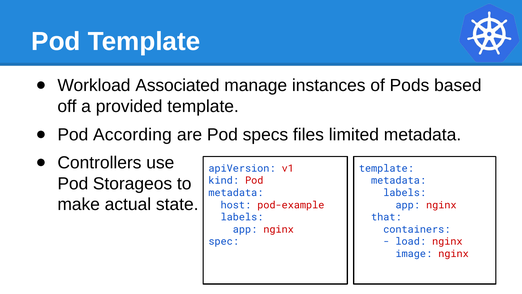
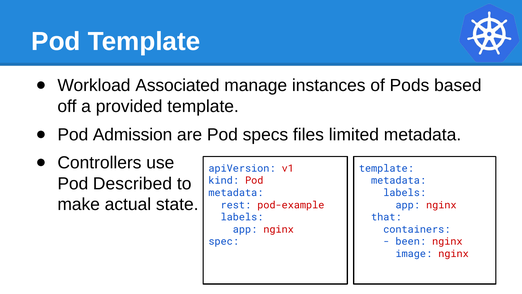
According: According -> Admission (133, 134)
Storageos: Storageos -> Described (132, 183)
host: host -> rest (236, 205)
load: load -> been (411, 241)
